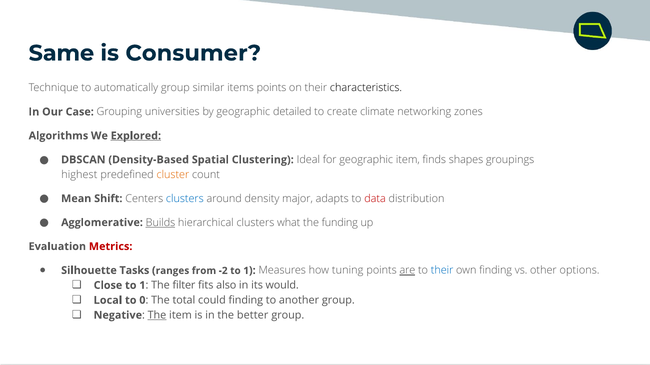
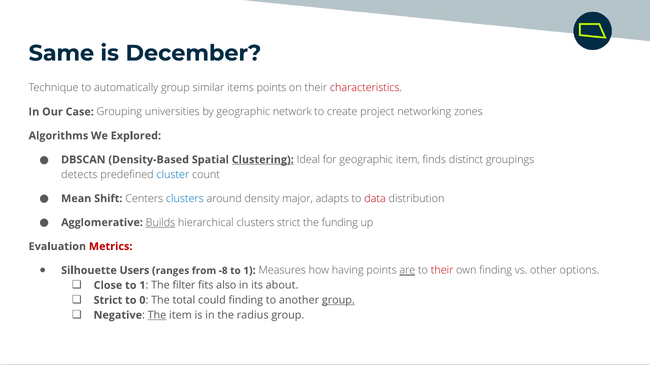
Consumer: Consumer -> December (193, 53)
characteristics colour: black -> red (366, 88)
detailed: detailed -> network (292, 112)
climate: climate -> project (377, 112)
Explored underline: present -> none (136, 136)
Clustering underline: none -> present (263, 160)
shapes: shapes -> distinct (466, 160)
highest: highest -> detects (79, 175)
cluster colour: orange -> blue (173, 175)
clusters what: what -> strict (289, 223)
Tasks: Tasks -> Users (134, 271)
-2: -2 -> -8 (223, 271)
tuning: tuning -> having (348, 271)
their colour: blue -> red (442, 271)
would: would -> about (282, 286)
Local: Local -> Strict (108, 301)
group underline: none -> present (338, 301)
better: better -> radius (253, 316)
